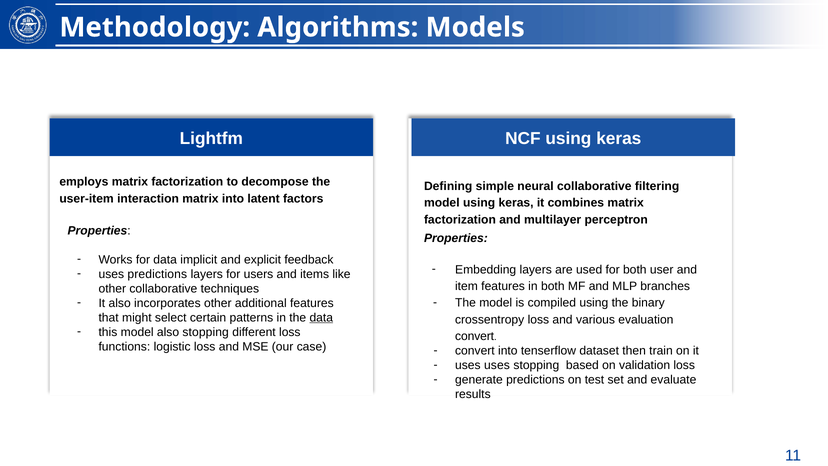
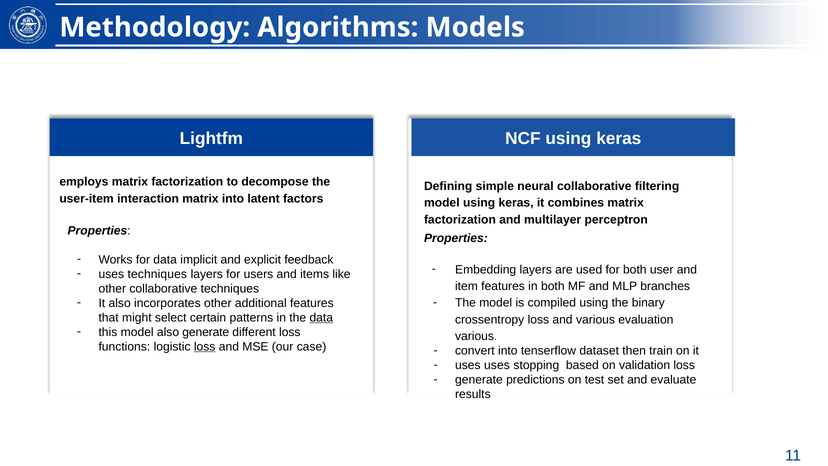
uses predictions: predictions -> techniques (157, 274)
also stopping: stopping -> generate (206, 332)
convert: convert -> various (475, 336)
loss underline: none -> present (205, 346)
